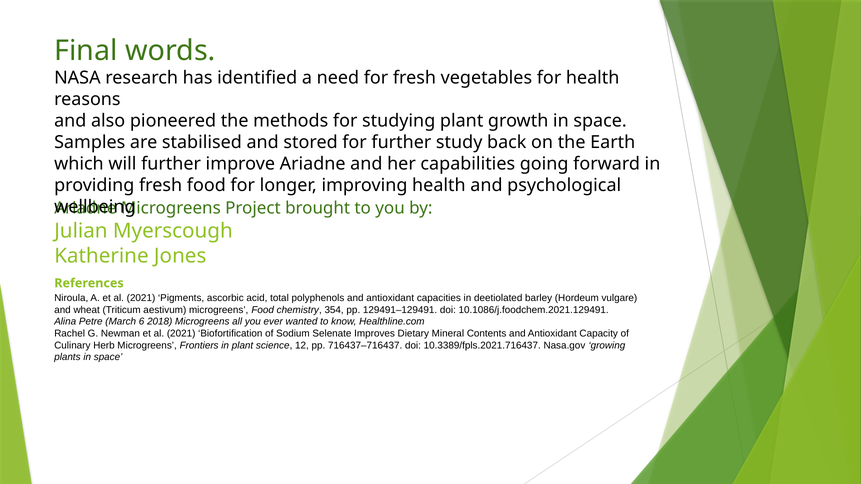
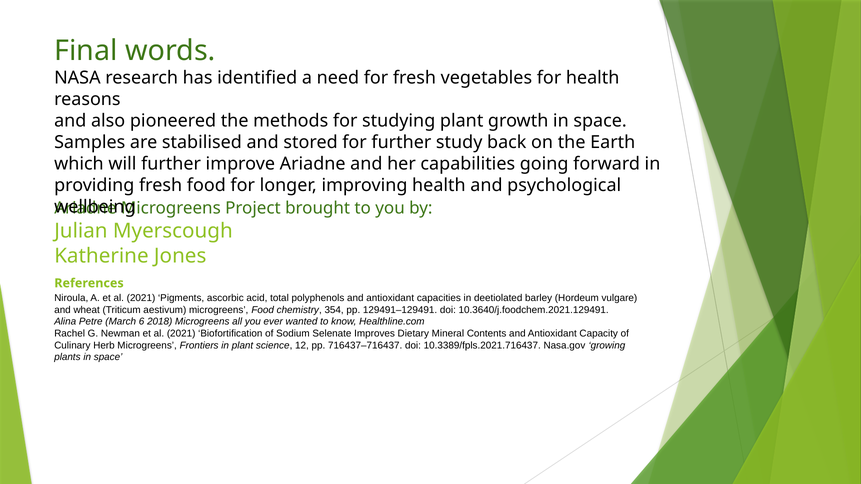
10.1086/j.foodchem.2021.129491: 10.1086/j.foodchem.2021.129491 -> 10.3640/j.foodchem.2021.129491 (534, 310)
